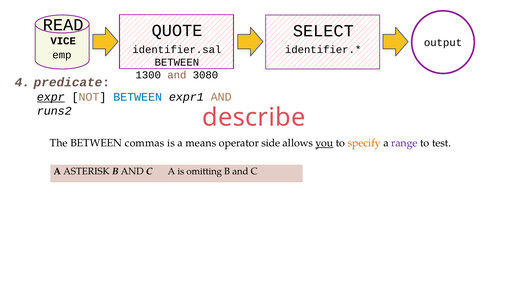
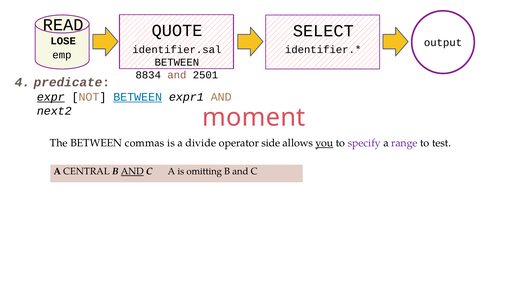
VICE: VICE -> LOSE (63, 41)
1300: 1300 -> 8834 (148, 75)
3080: 3080 -> 2501 (205, 75)
BETWEEN underline: none -> present (138, 97)
runs2: runs2 -> next2 (54, 111)
describe: describe -> moment (254, 117)
means: means -> divide (201, 143)
specify colour: orange -> purple (364, 143)
ASTERISK: ASTERISK -> CENTRAL (86, 171)
AND underline: none -> present (132, 171)
